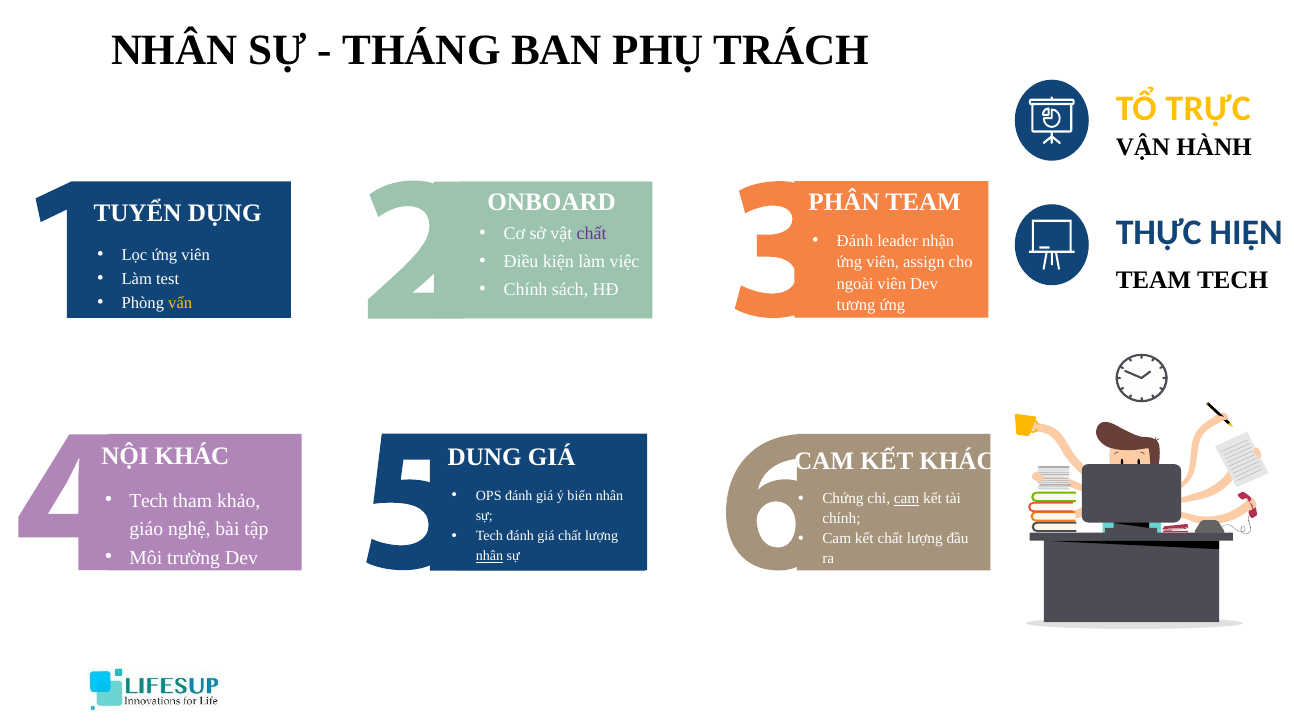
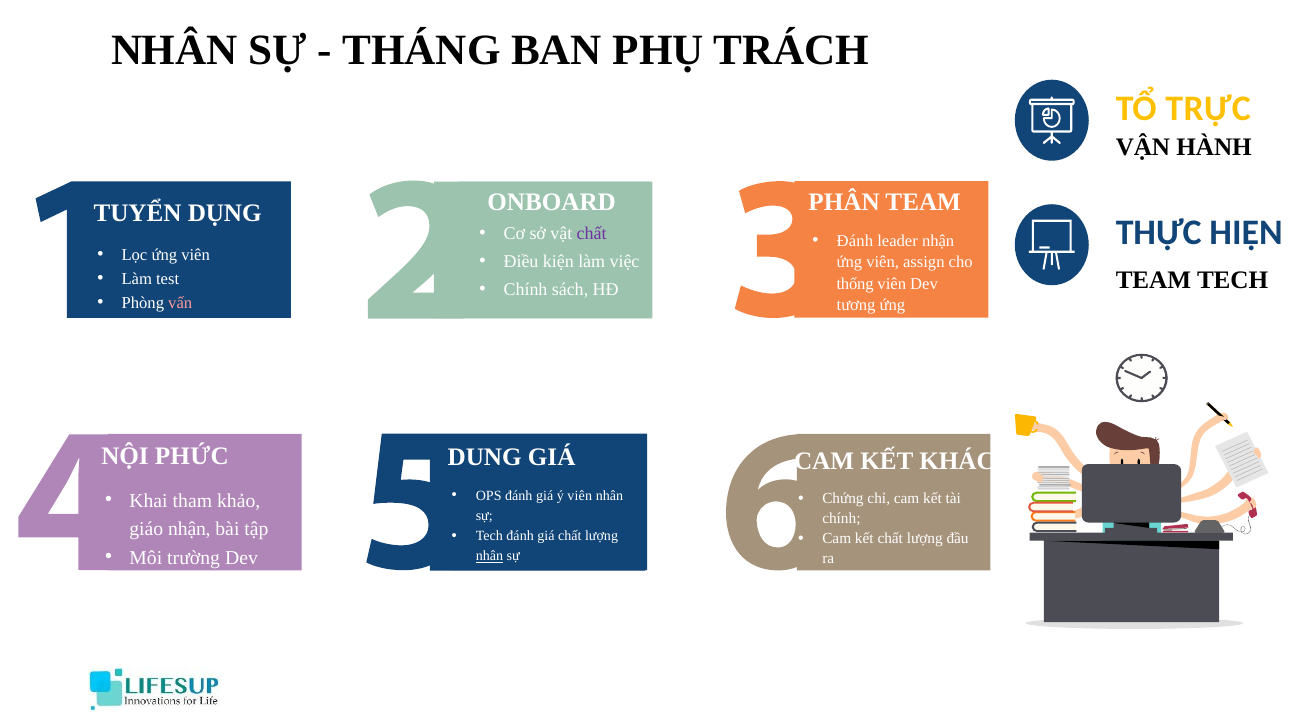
ngoài: ngoài -> thống (855, 284)
vấn colour: yellow -> pink (180, 303)
NỘI KHÁC: KHÁC -> PHỨC (192, 456)
ý biến: biến -> viên (580, 495)
Tech: Tech -> Khai (149, 500)
cam underline: present -> none (907, 499)
giáo nghệ: nghệ -> nhận (189, 529)
